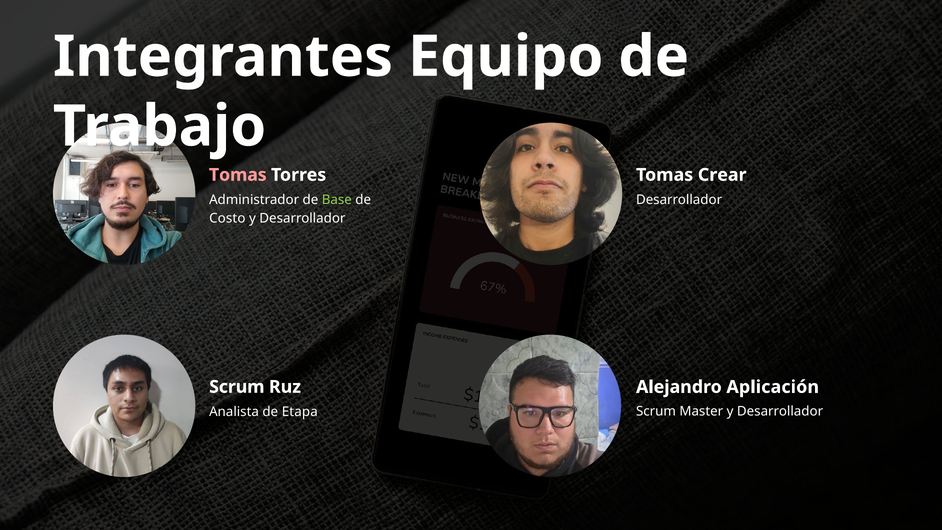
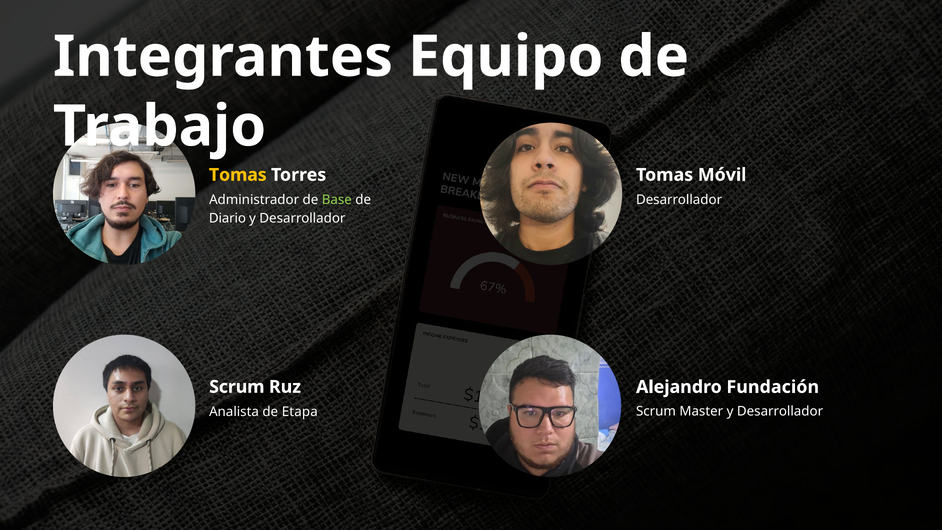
Tomas colour: pink -> yellow (238, 175)
Crear: Crear -> Móvil (722, 175)
Costo: Costo -> Diario (227, 219)
Aplicación: Aplicación -> Fundación (773, 387)
